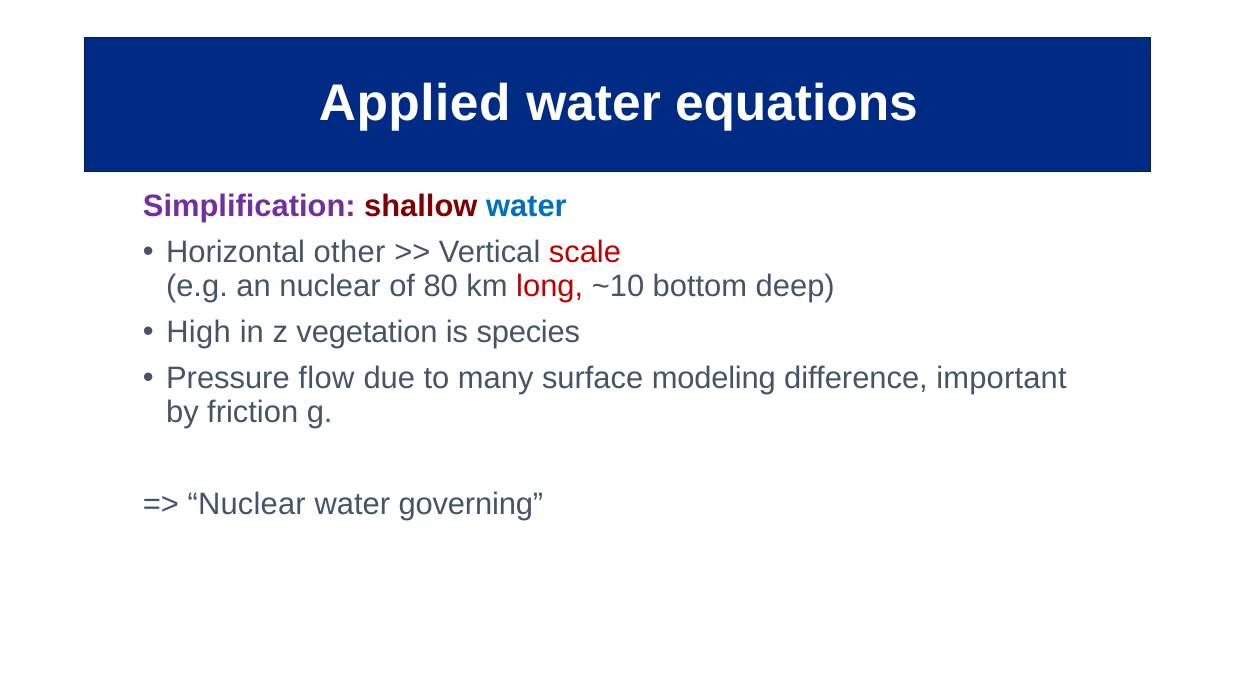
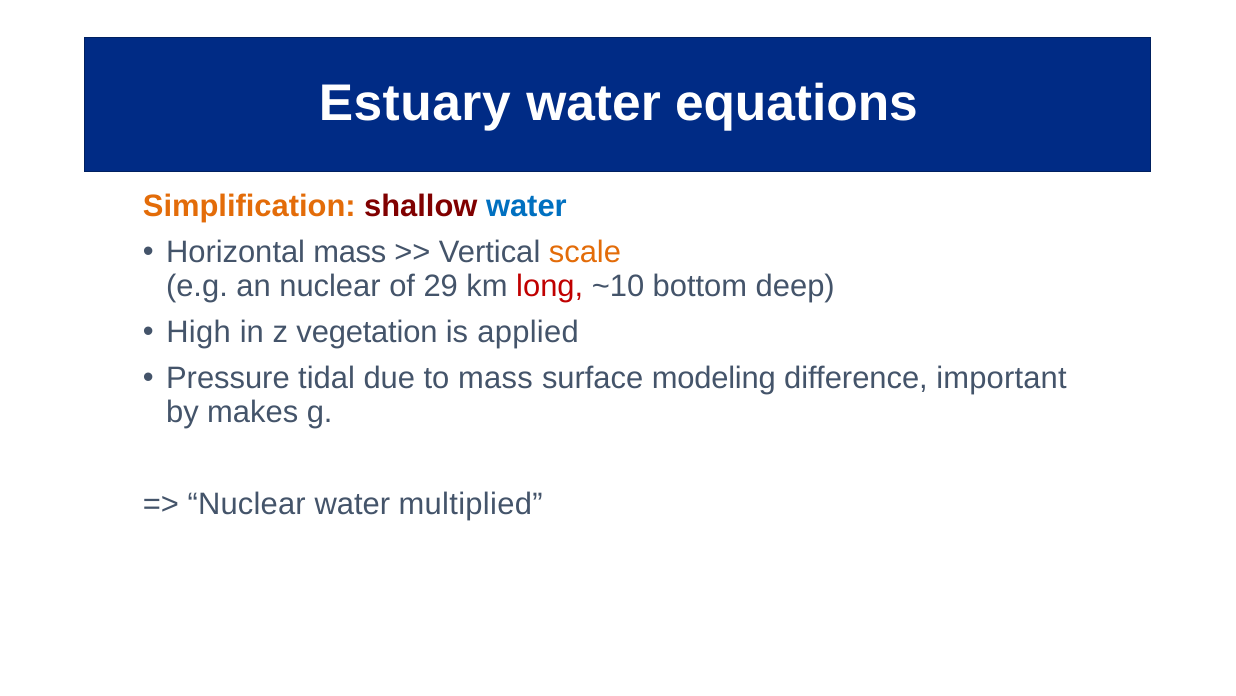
Applied: Applied -> Estuary (415, 104)
Simplification colour: purple -> orange (249, 206)
Horizontal other: other -> mass (350, 252)
scale colour: red -> orange (585, 252)
80: 80 -> 29 (441, 286)
species: species -> applied (528, 332)
flow: flow -> tidal (327, 378)
to many: many -> mass (496, 378)
friction: friction -> makes (253, 412)
governing: governing -> multiplied (471, 504)
